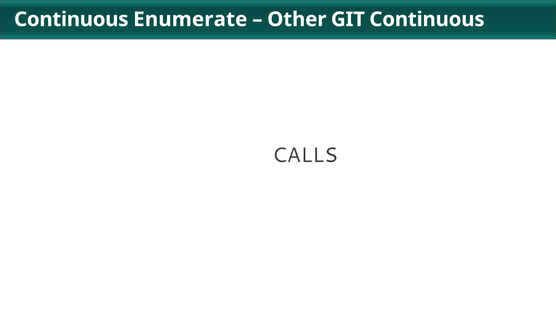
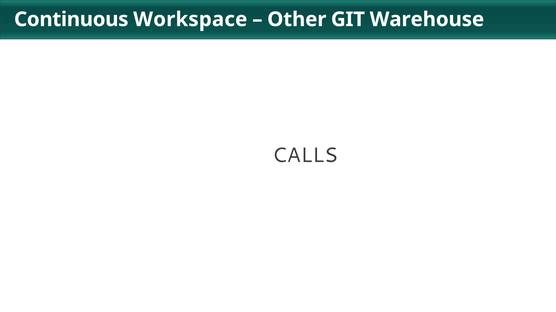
Enumerate: Enumerate -> Workspace (190, 19)
GIT Continuous: Continuous -> Warehouse (427, 19)
